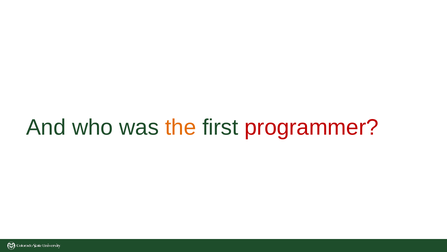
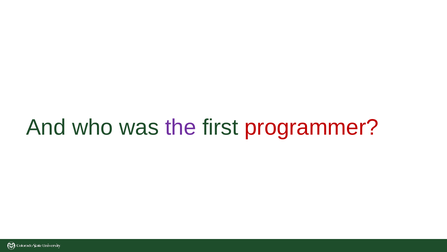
the colour: orange -> purple (181, 127)
